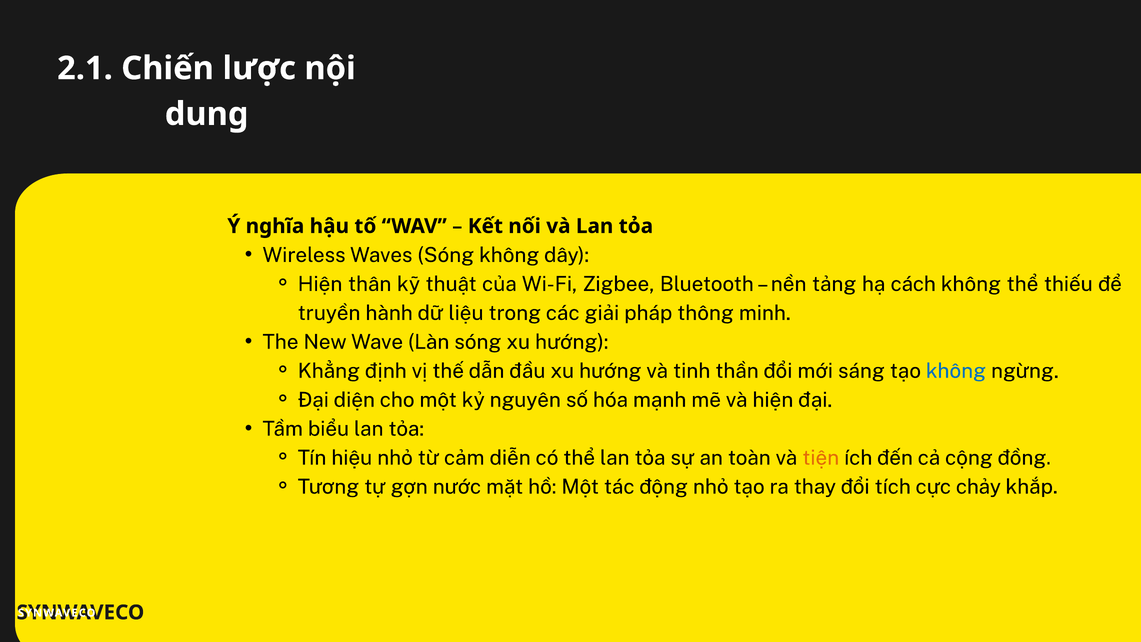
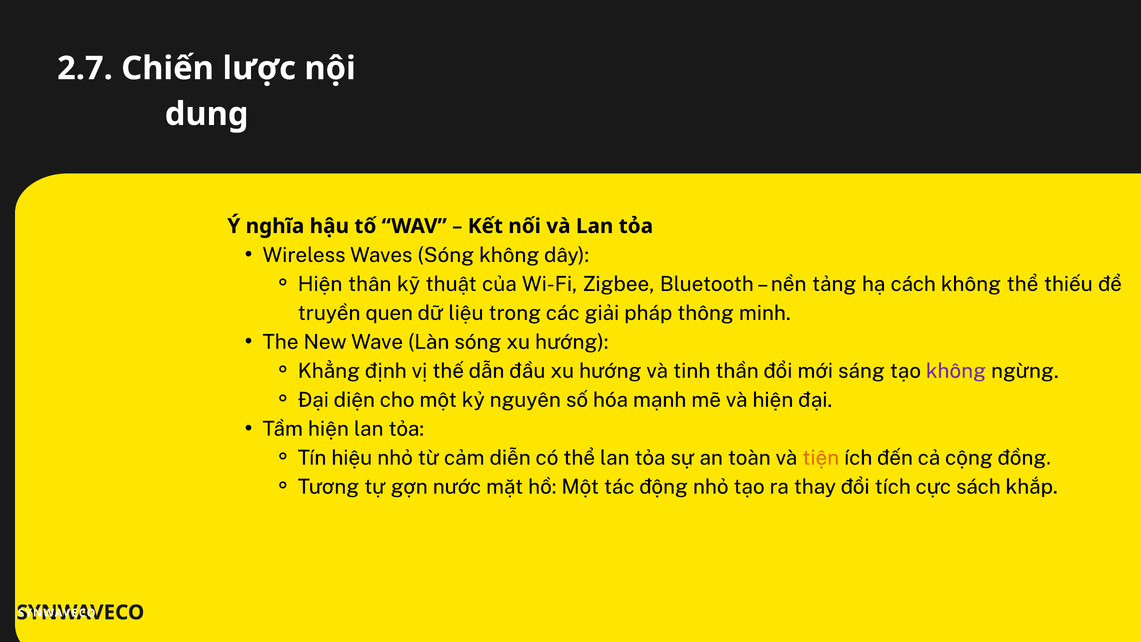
2.1: 2.1 -> 2.7 (85, 68)
hành: hành -> quen (389, 313)
không colour: blue -> purple (956, 371)
Tầm biểu: biểu -> hiện (328, 429)
chảy: chảy -> sách (978, 487)
